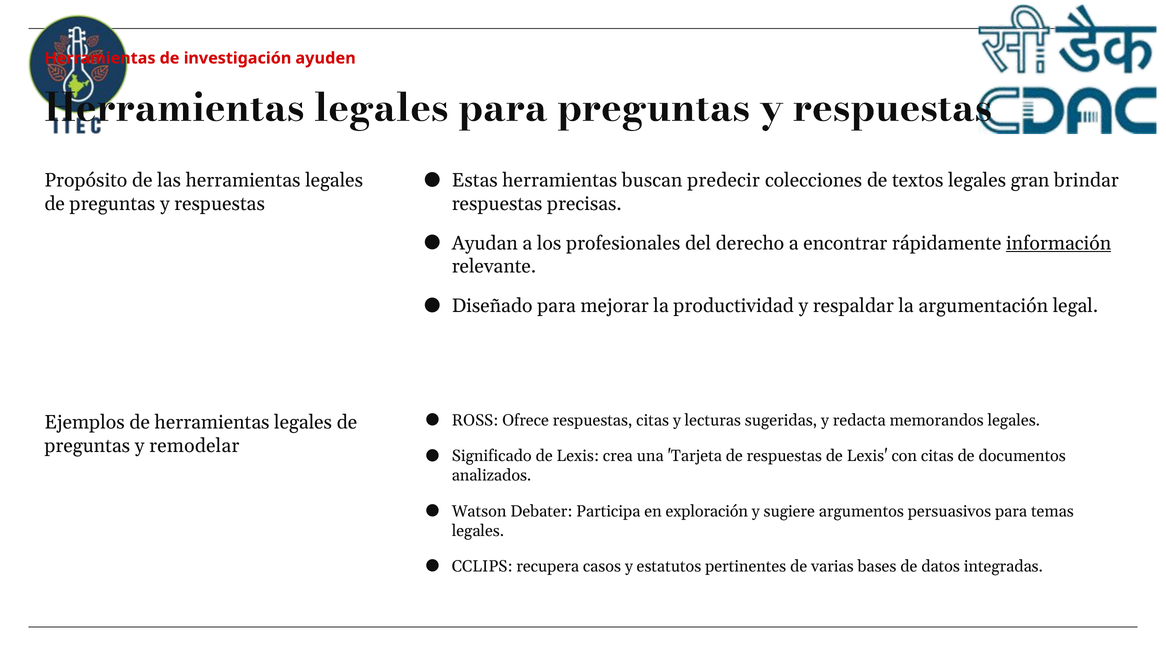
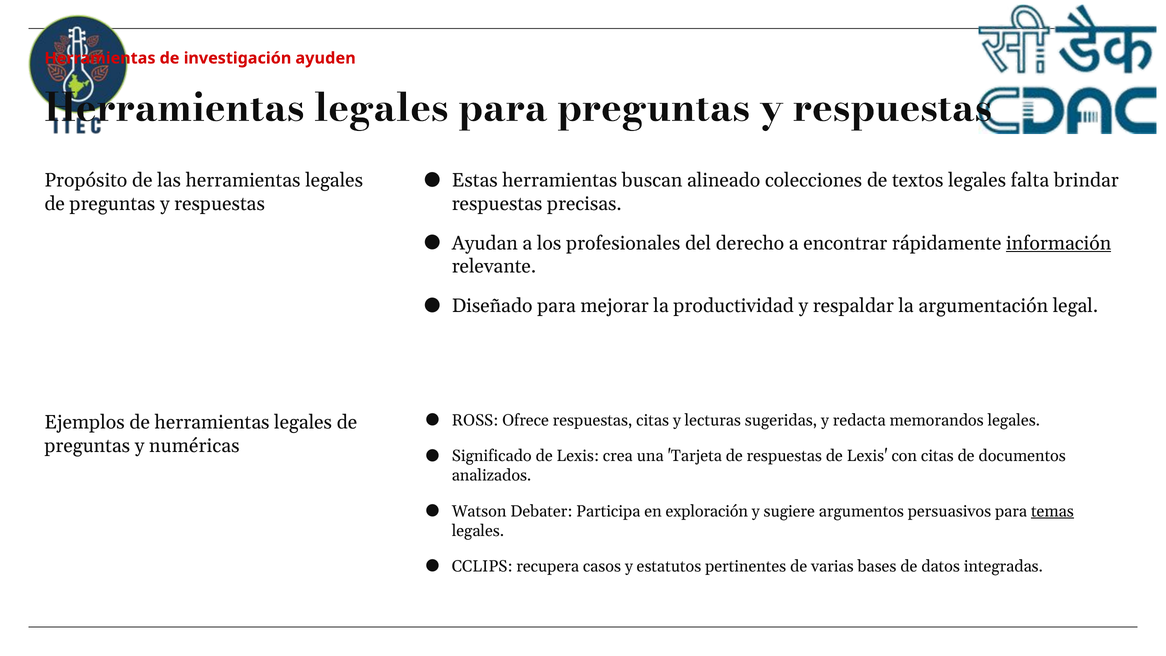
predecir: predecir -> alineado (724, 180)
gran: gran -> falta (1030, 180)
remodelar: remodelar -> numéricas (194, 446)
temas underline: none -> present (1052, 511)
